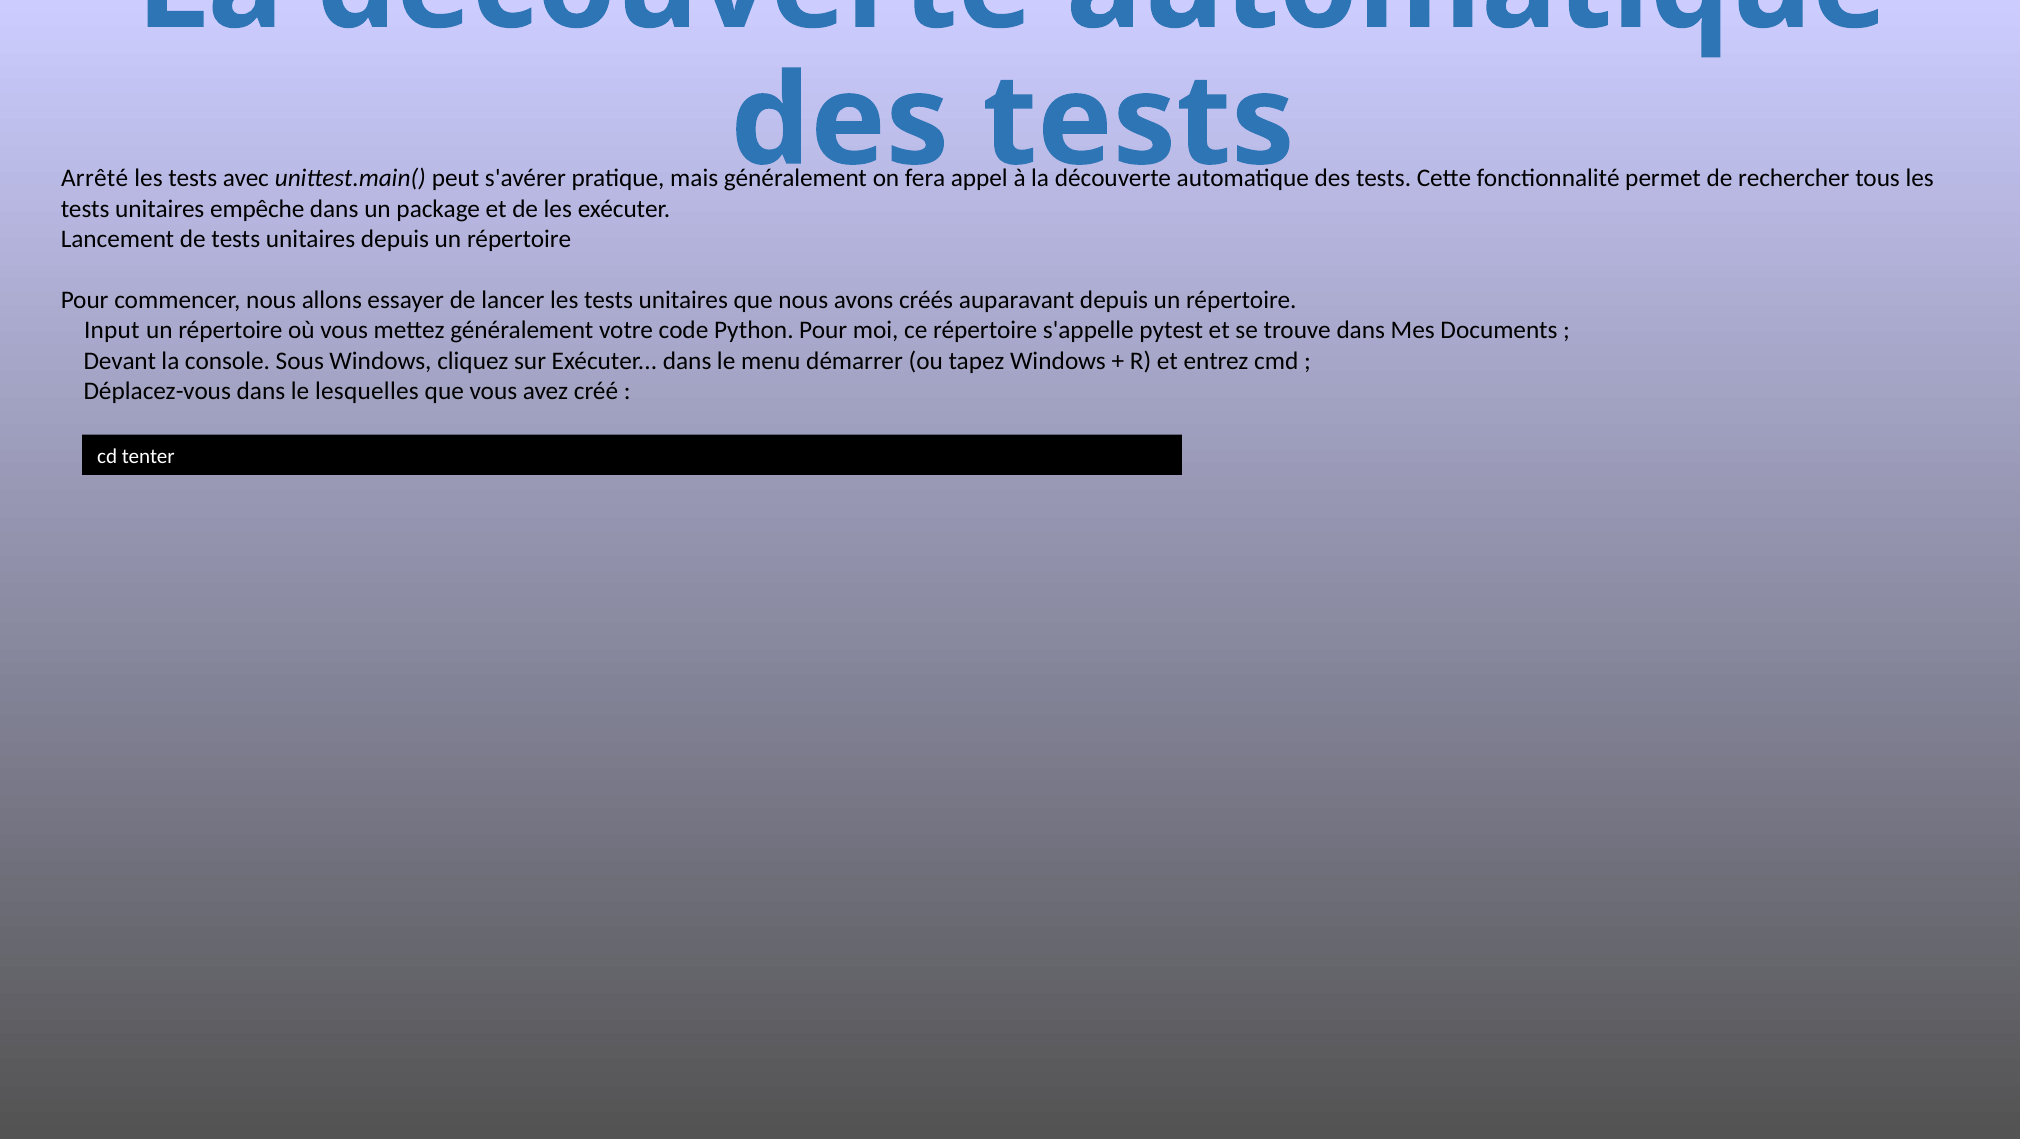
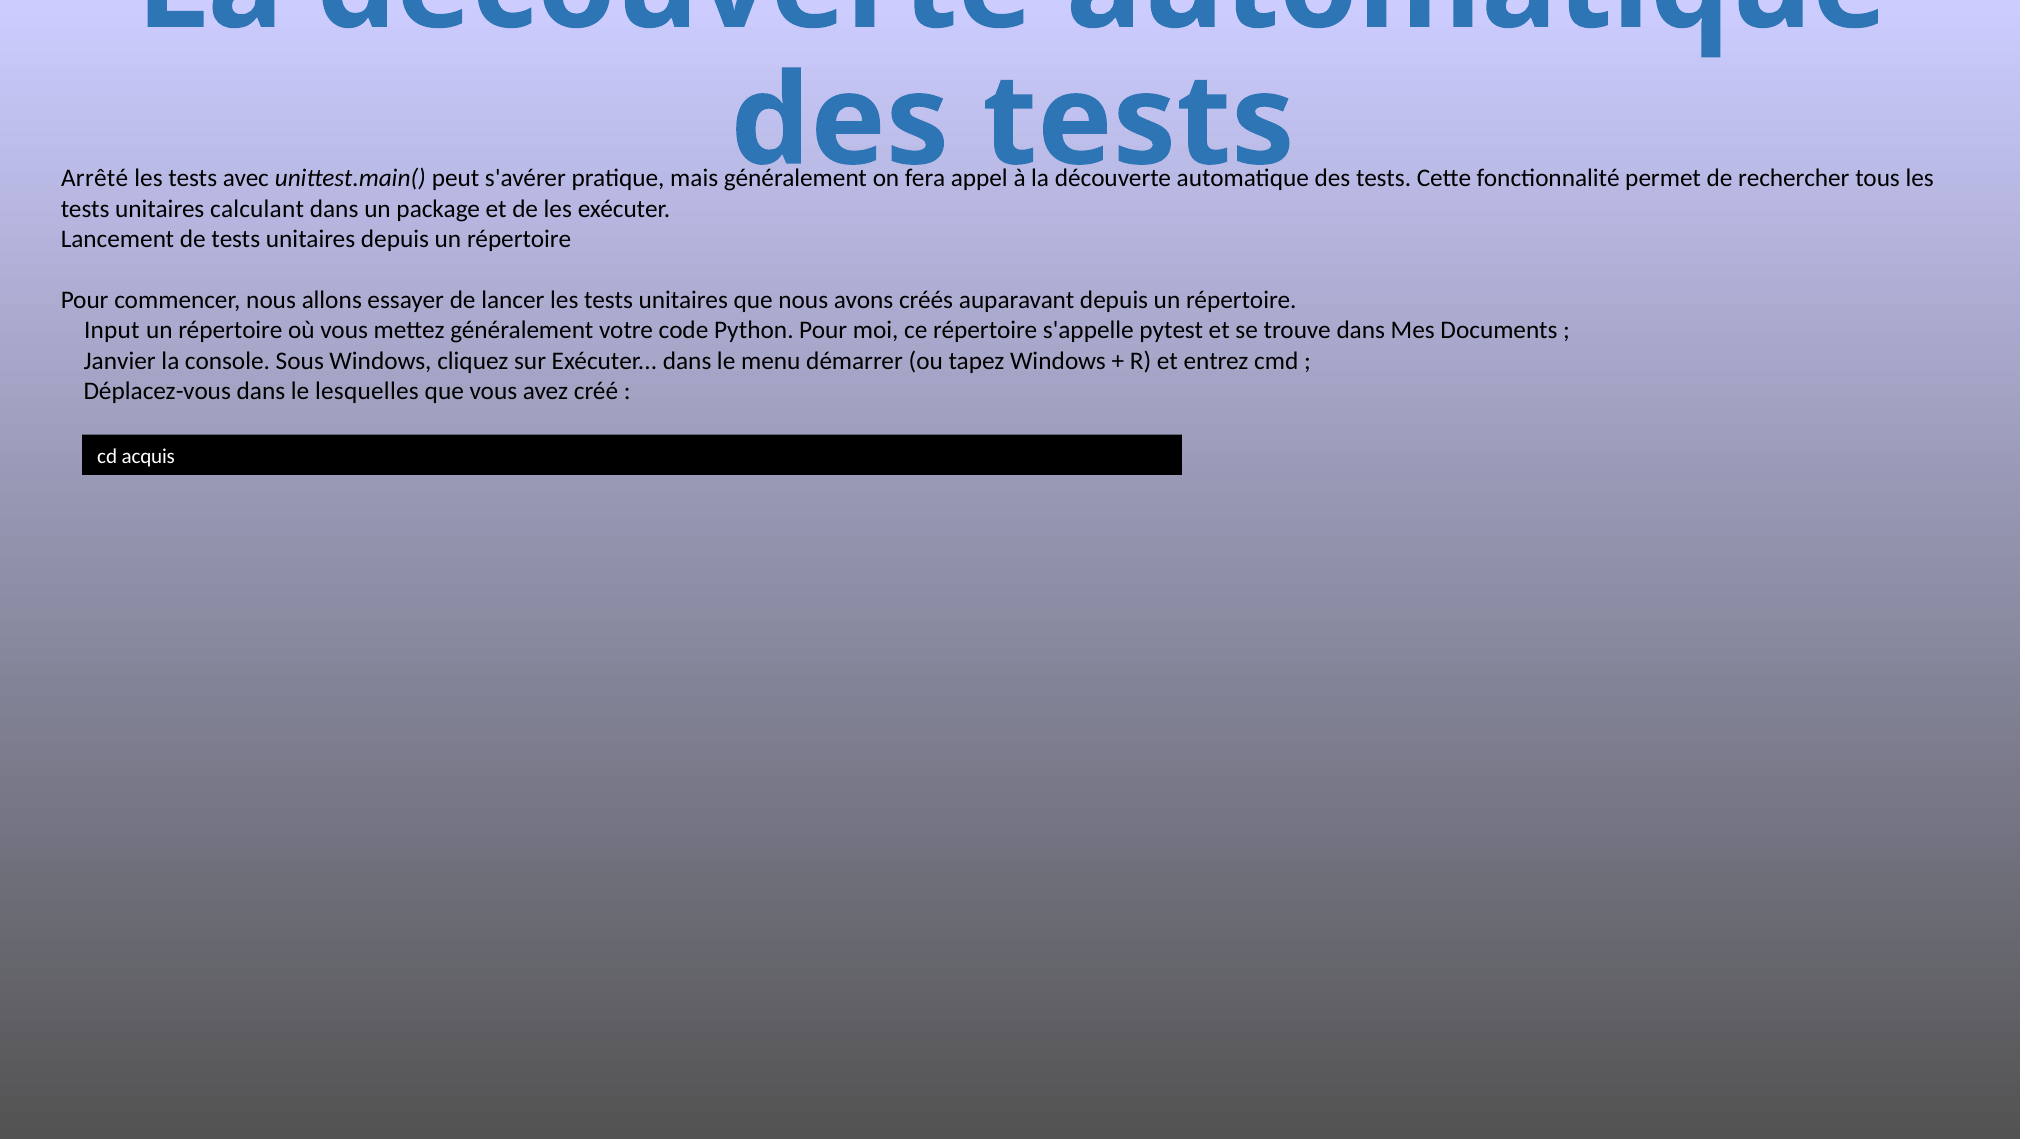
empêche: empêche -> calculant (257, 209)
Devant: Devant -> Janvier (120, 361)
tenter: tenter -> acquis (148, 456)
